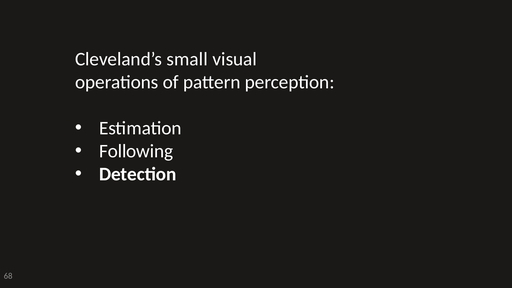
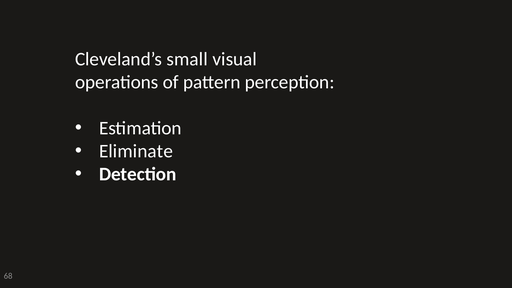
Following: Following -> Eliminate (136, 151)
